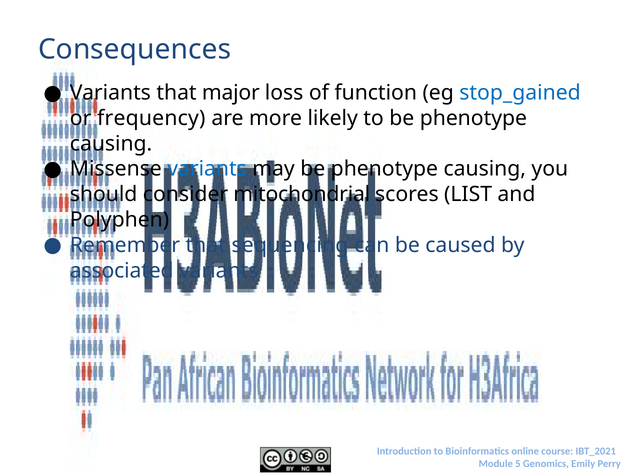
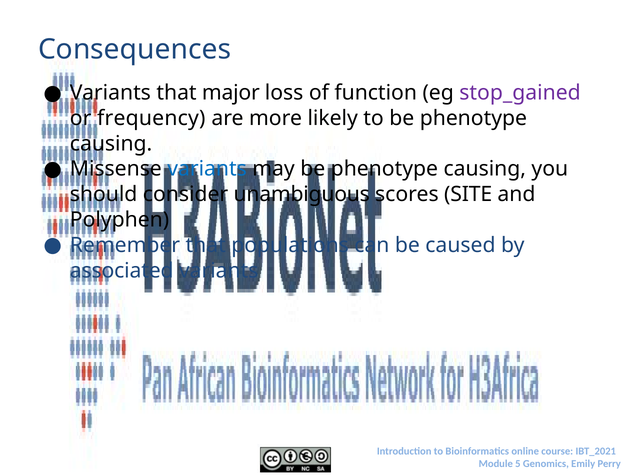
stop_gained colour: blue -> purple (520, 93)
mitochondrial: mitochondrial -> unambiguous (302, 194)
LIST: LIST -> SITE (468, 194)
sequencing: sequencing -> populations (290, 245)
